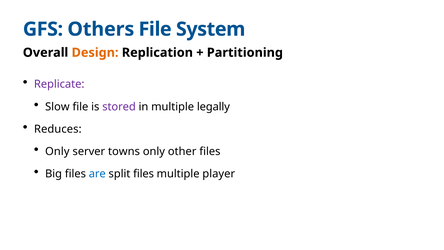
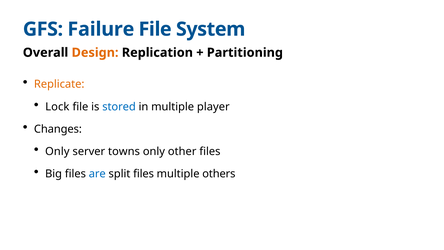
Others: Others -> Failure (101, 29)
Replicate colour: purple -> orange (59, 84)
Slow: Slow -> Lock (57, 107)
stored colour: purple -> blue (119, 107)
legally: legally -> player (213, 107)
Reduces: Reduces -> Changes (58, 129)
player: player -> others (219, 174)
